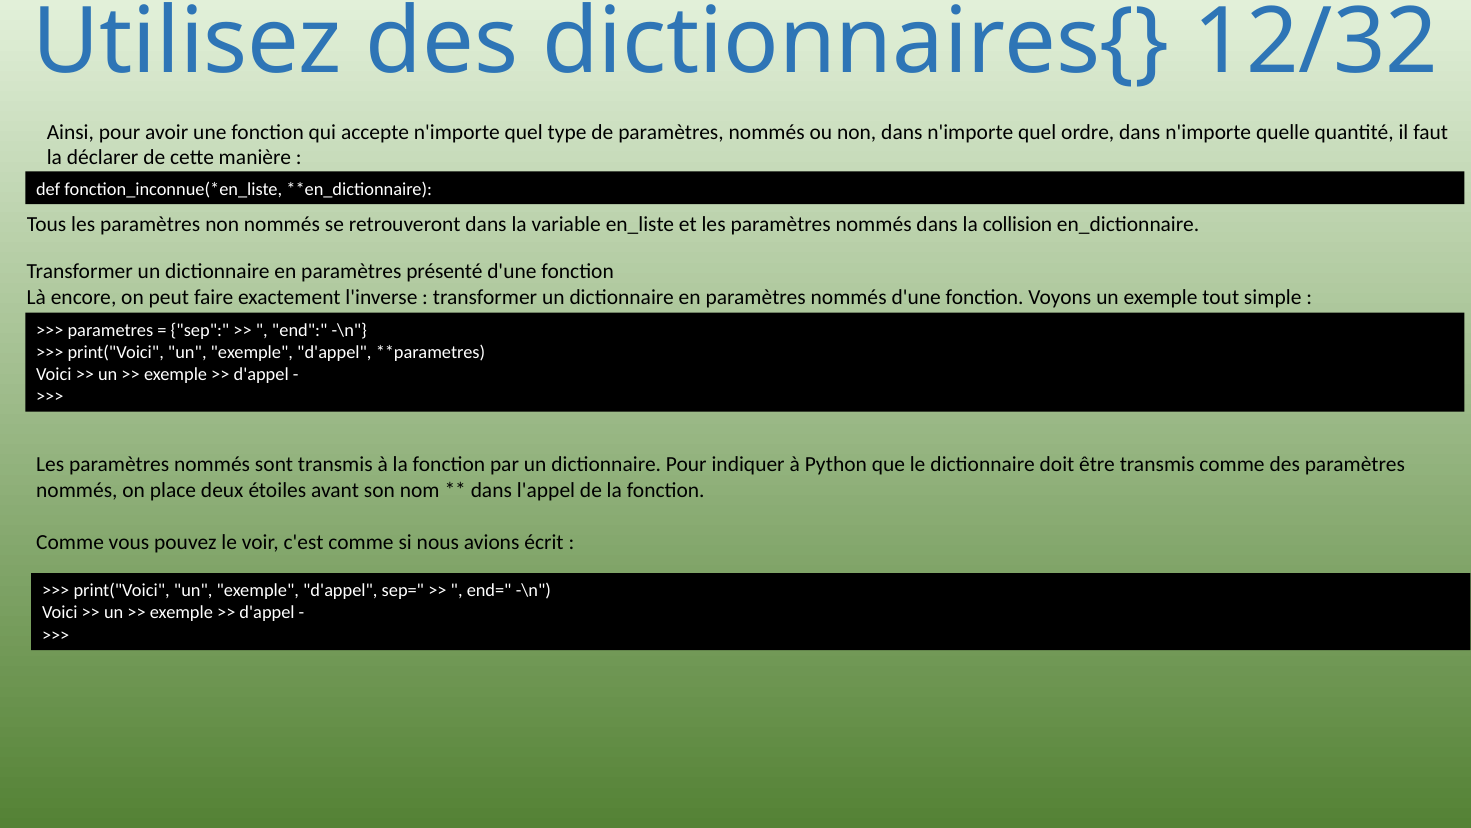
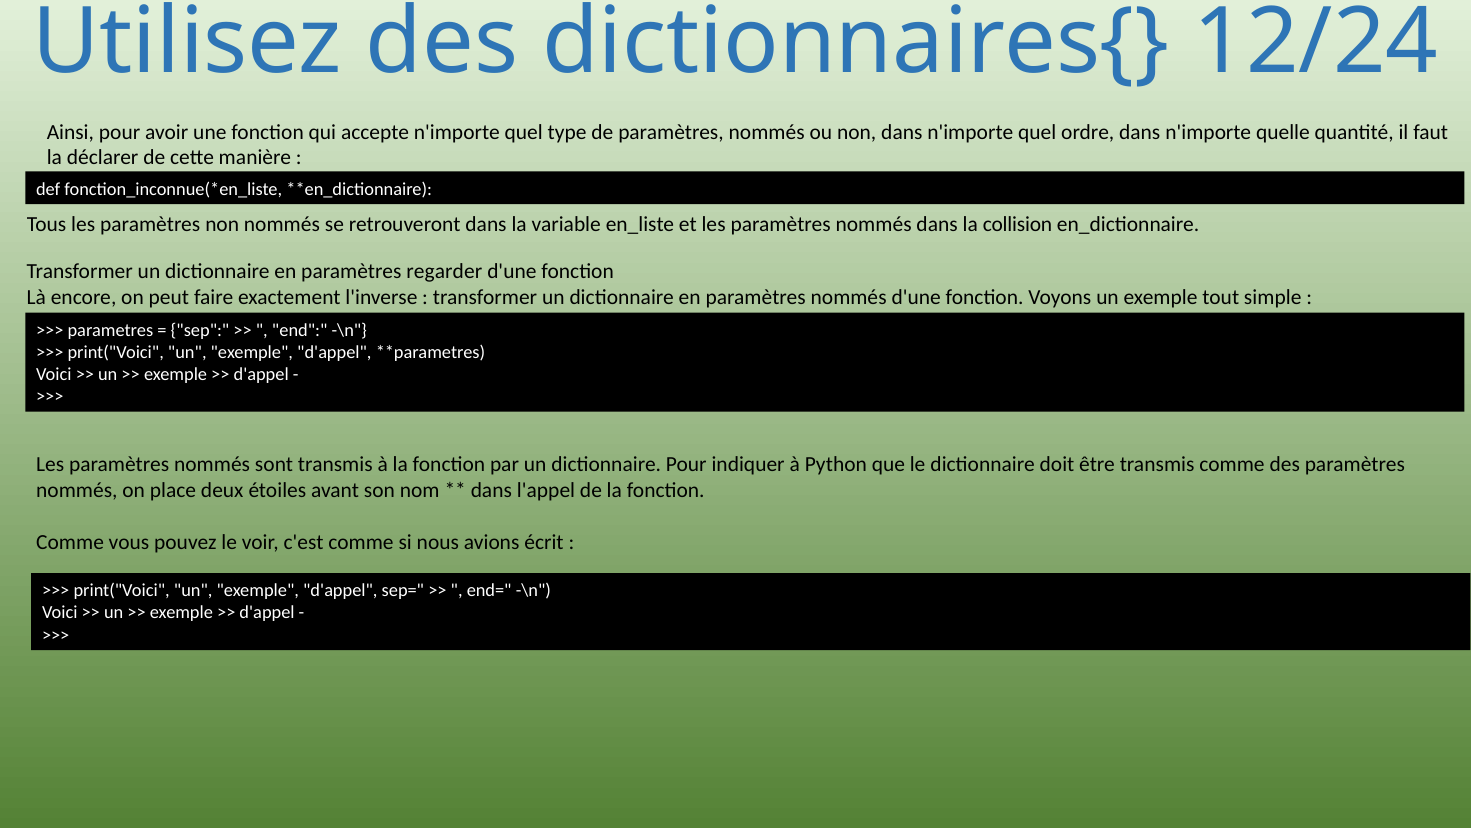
12/32: 12/32 -> 12/24 (1316, 42)
présenté: présenté -> regarder (444, 271)
